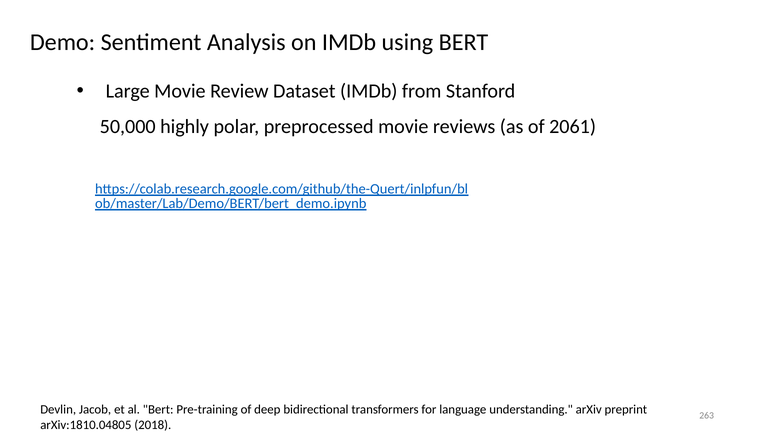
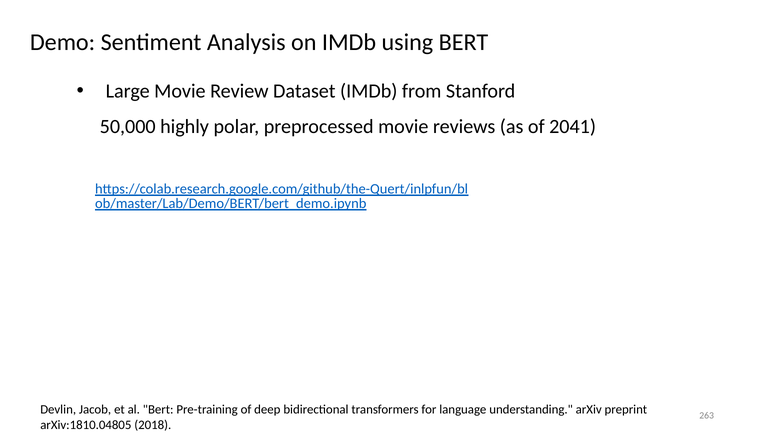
2061: 2061 -> 2041 (573, 126)
